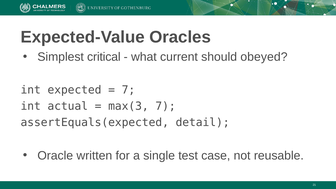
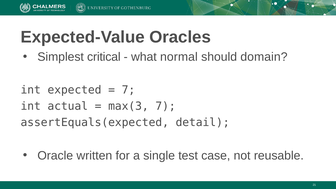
current: current -> normal (179, 57)
obeyed: obeyed -> domain (264, 57)
